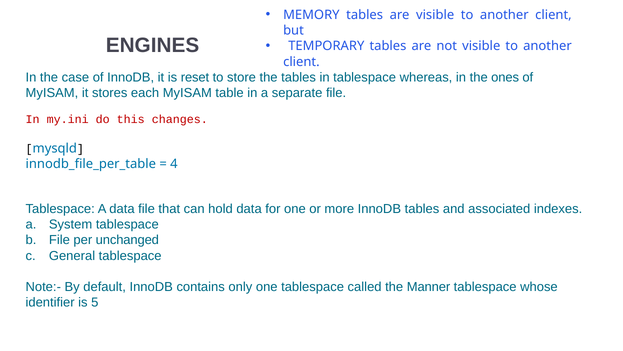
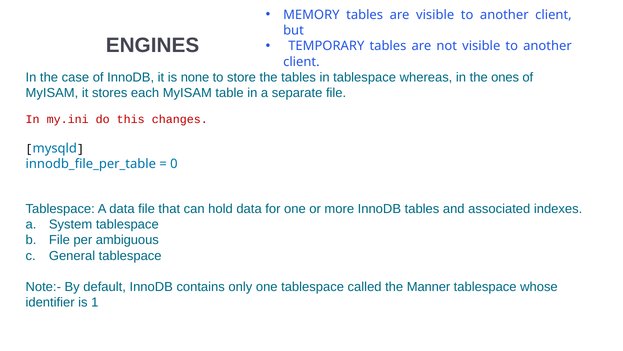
reset: reset -> none (195, 77)
4: 4 -> 0 (174, 164)
unchanged: unchanged -> ambiguous (127, 240)
5: 5 -> 1 (95, 302)
